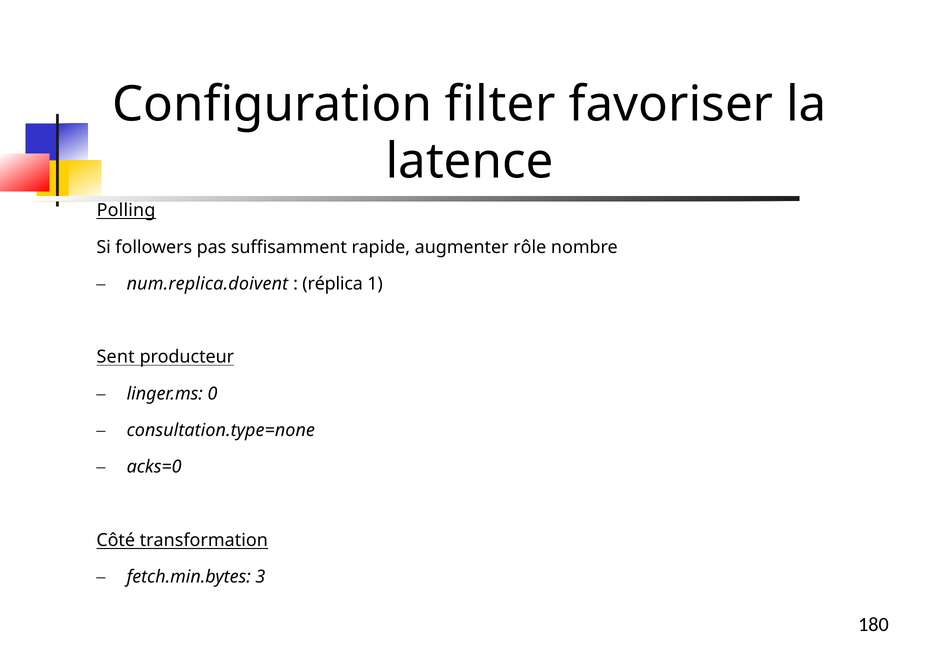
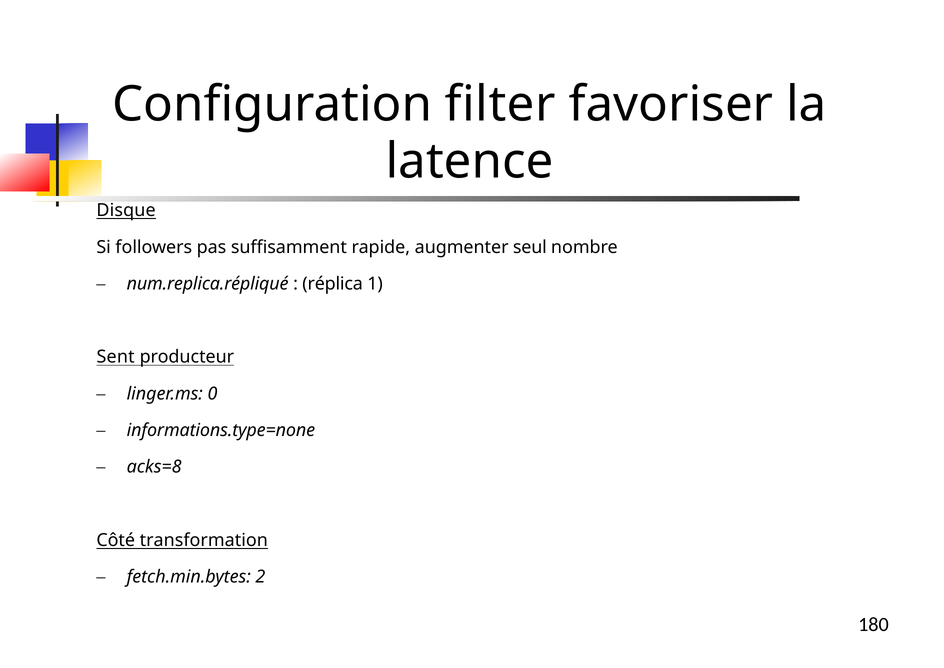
Polling: Polling -> Disque (126, 210)
rôle: rôle -> seul (530, 247)
num.replica.doivent: num.replica.doivent -> num.replica.répliqué (208, 284)
consultation.type=none: consultation.type=none -> informations.type=none (221, 430)
acks=0: acks=0 -> acks=8 (154, 467)
3: 3 -> 2 (260, 576)
